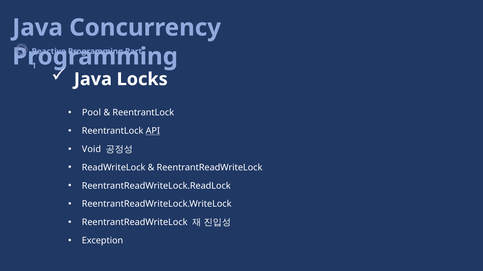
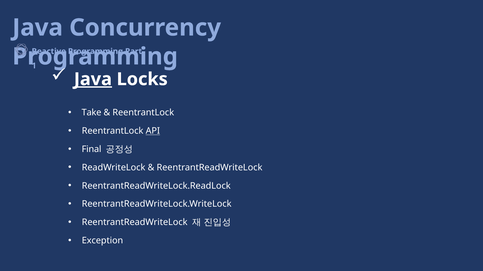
Java underline: none -> present (93, 79)
Pool: Pool -> Take (92, 113)
Void: Void -> Final (92, 150)
